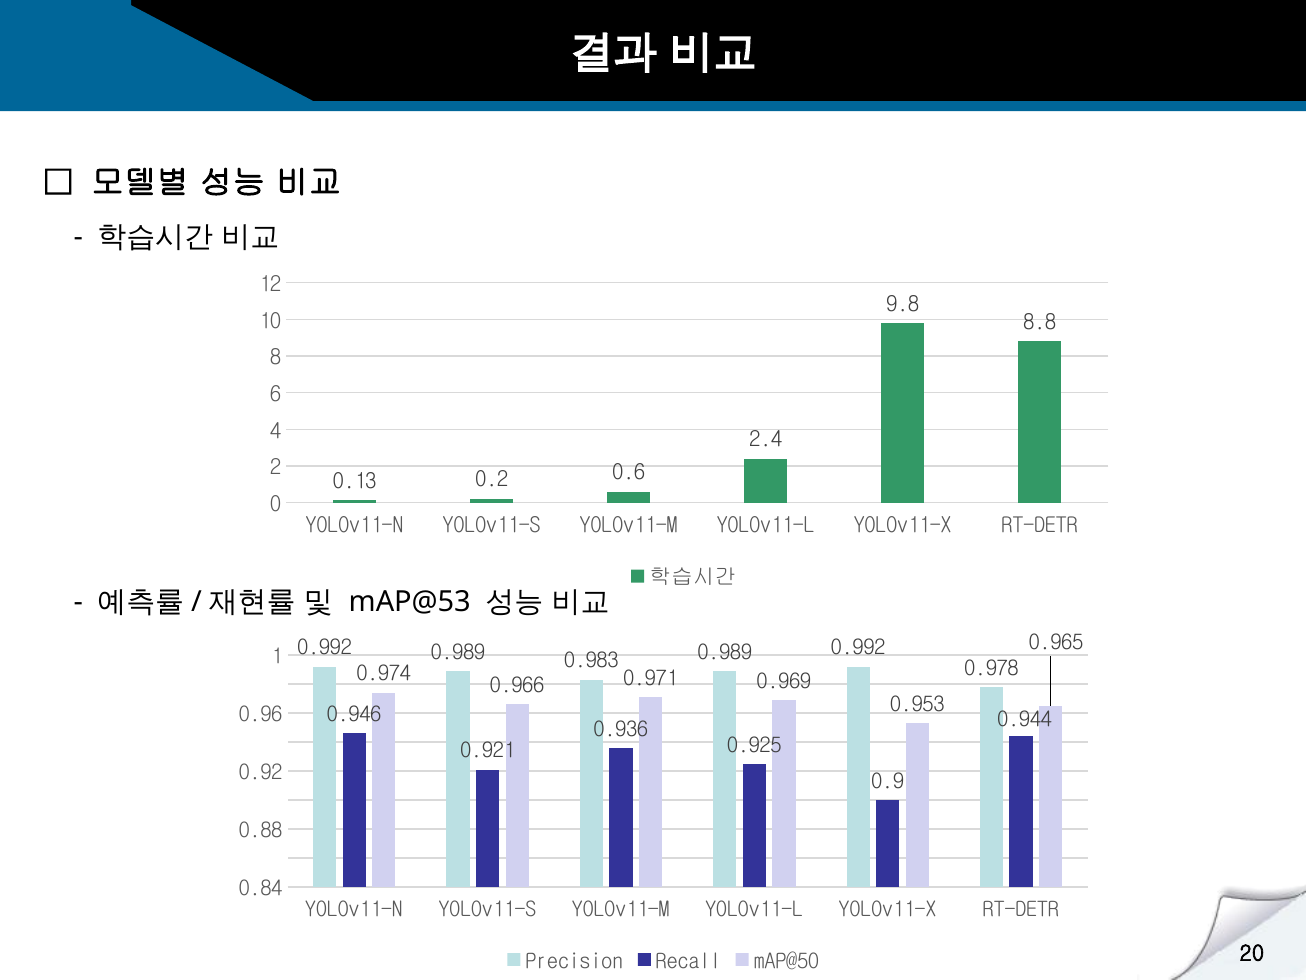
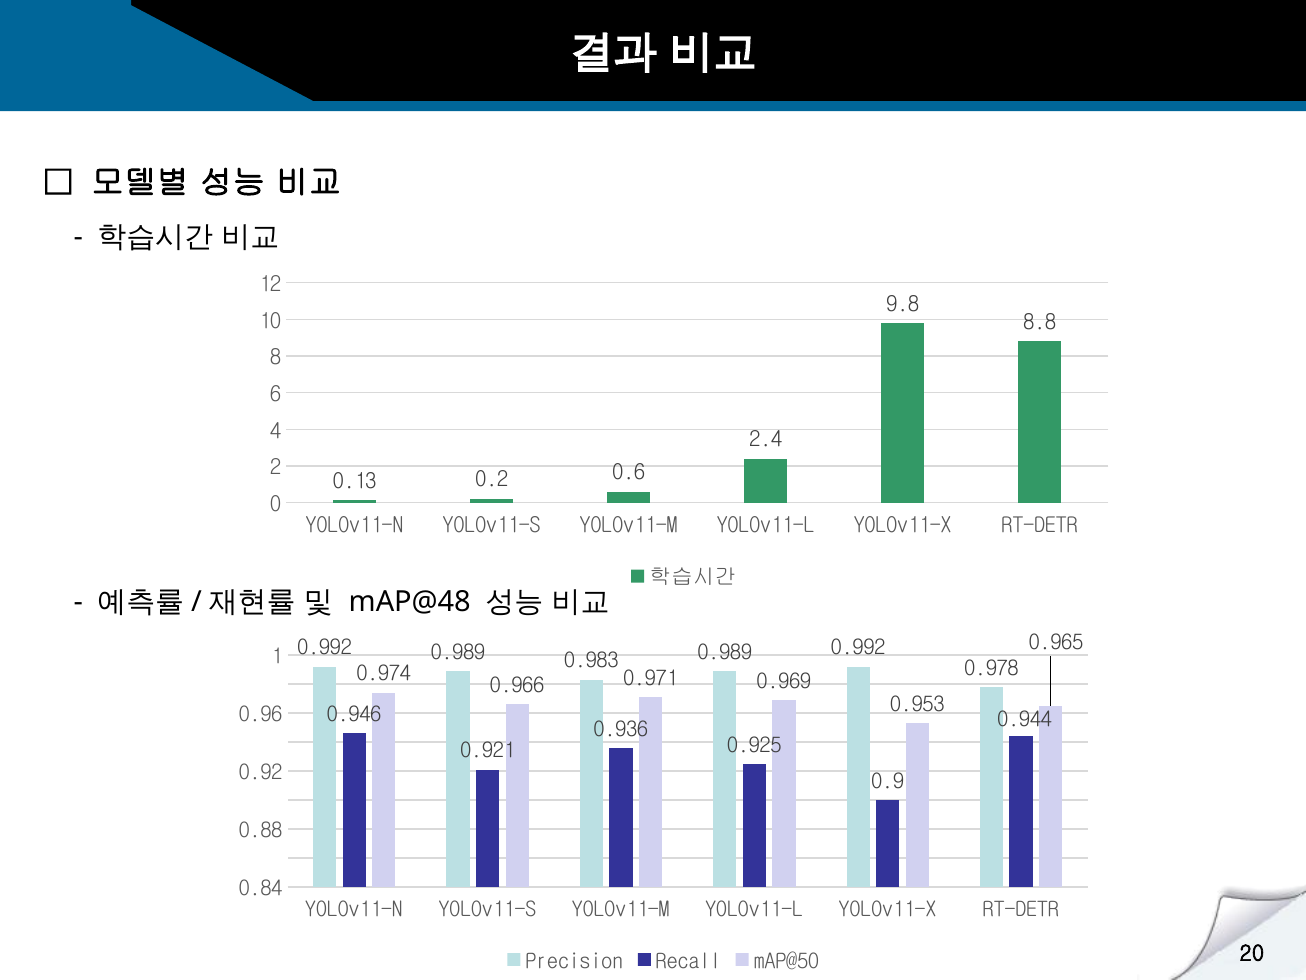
mAP@53: mAP@53 -> mAP@48 (410, 602)
